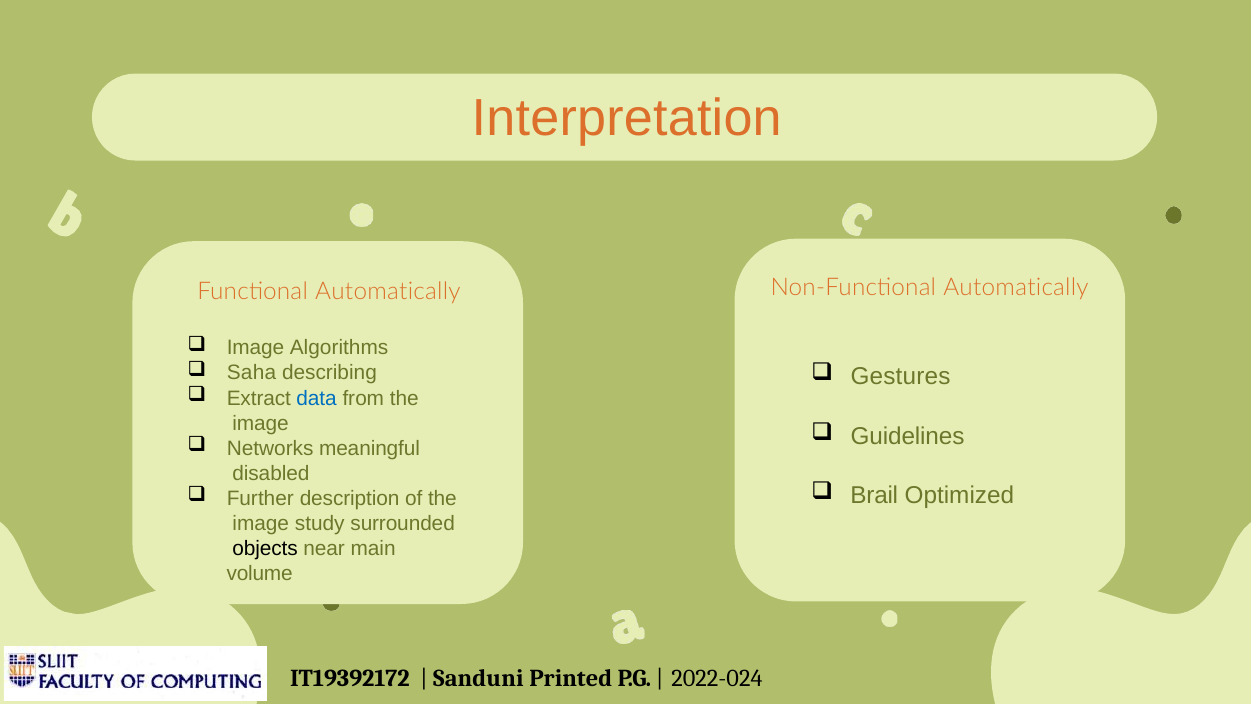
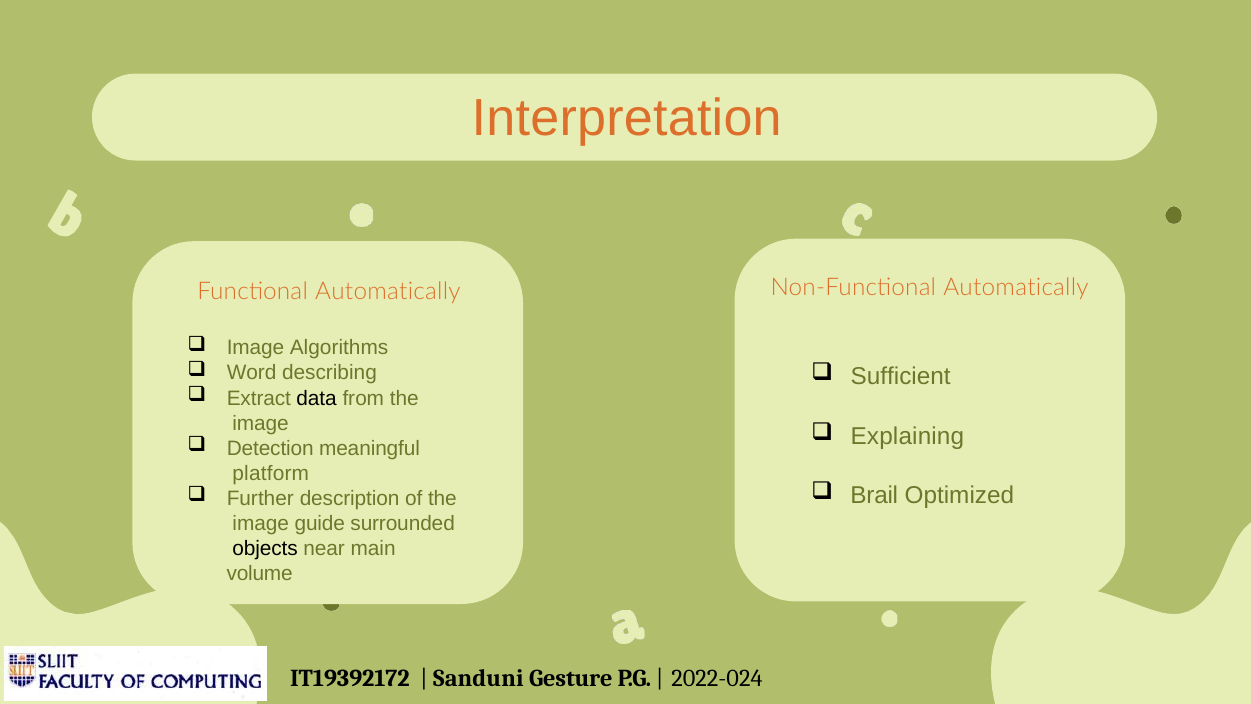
Saha: Saha -> Word (252, 373)
Gestures: Gestures -> Sufficient (901, 376)
data colour: blue -> black (317, 398)
Guidelines: Guidelines -> Explaining (907, 436)
Networks: Networks -> Detection (270, 448)
disabled: disabled -> platform (271, 473)
study: study -> guide (320, 523)
Printed: Printed -> Gesture (571, 679)
